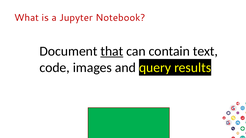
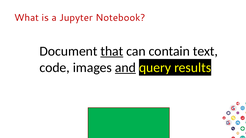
and underline: none -> present (125, 68)
